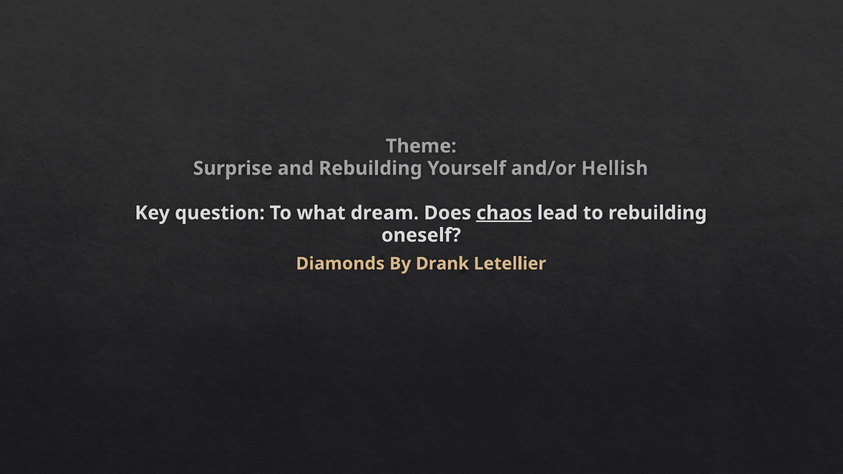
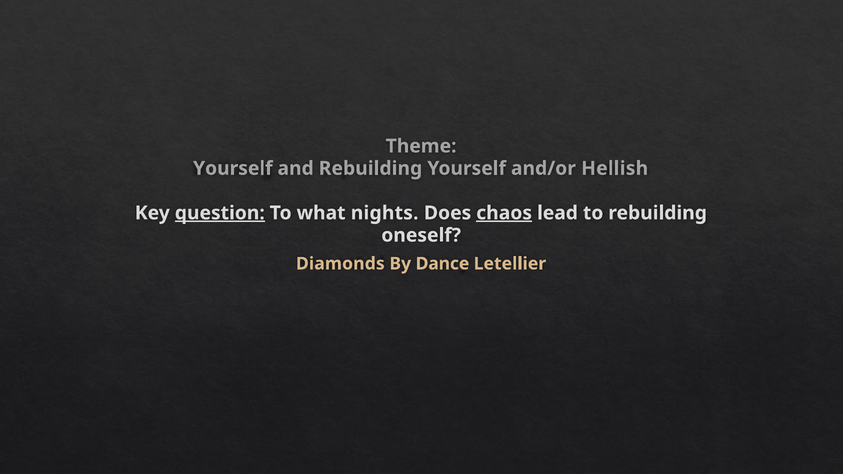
Surprise: Surprise -> Yourself (233, 168)
question underline: none -> present (220, 213)
dream: dream -> nights (385, 213)
Drank: Drank -> Dance (442, 264)
